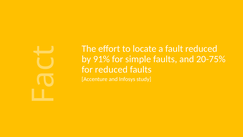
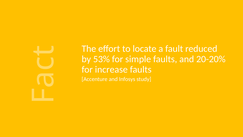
91%: 91% -> 53% (101, 59)
20-75%: 20-75% -> 20-20% (211, 59)
for reduced: reduced -> increase (111, 69)
